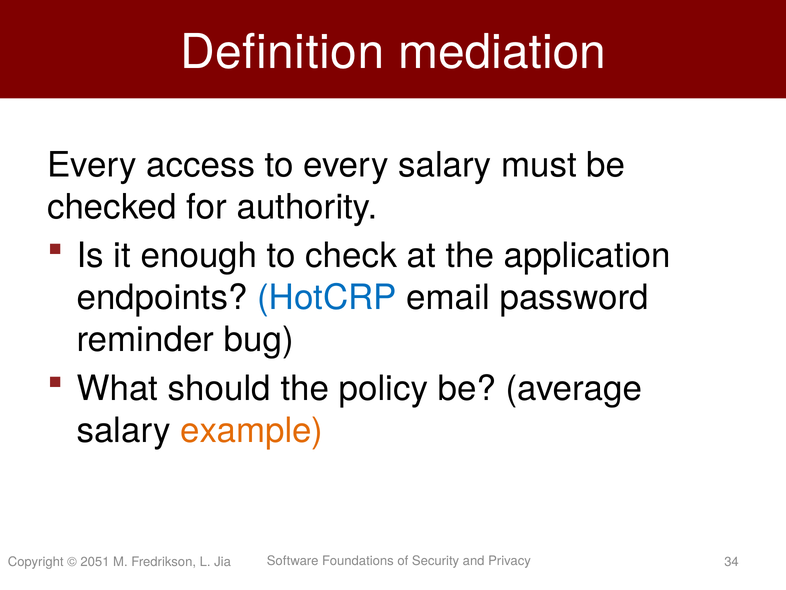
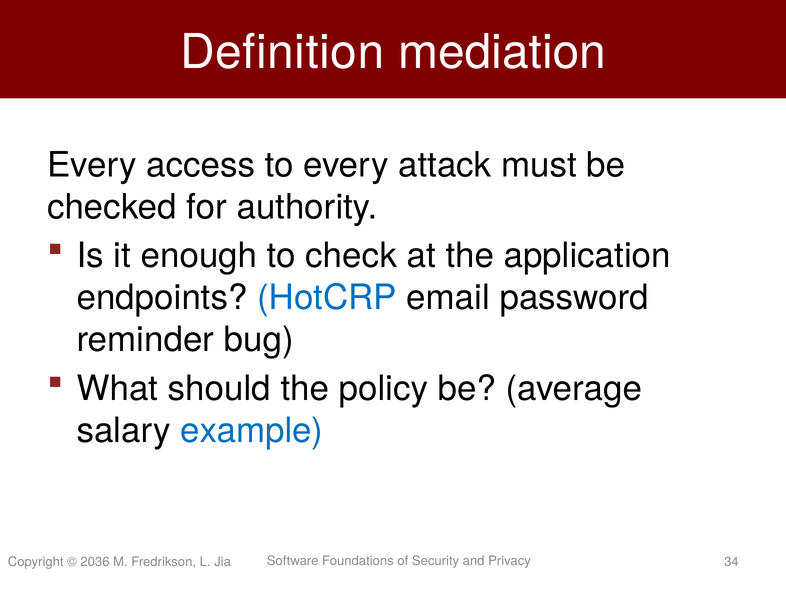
every salary: salary -> attack (445, 165)
example colour: orange -> blue (252, 430)
2051: 2051 -> 2036 (95, 561)
